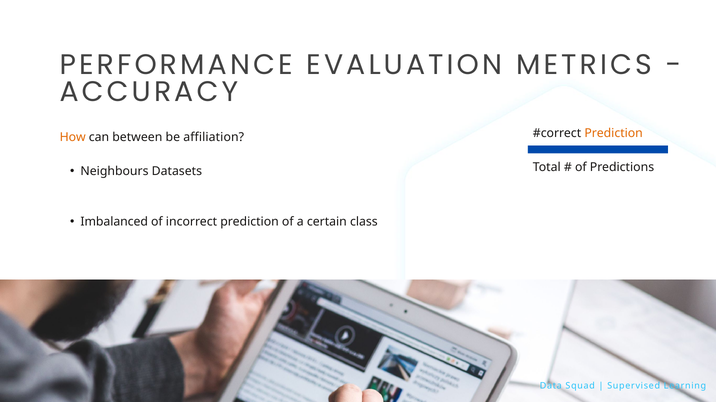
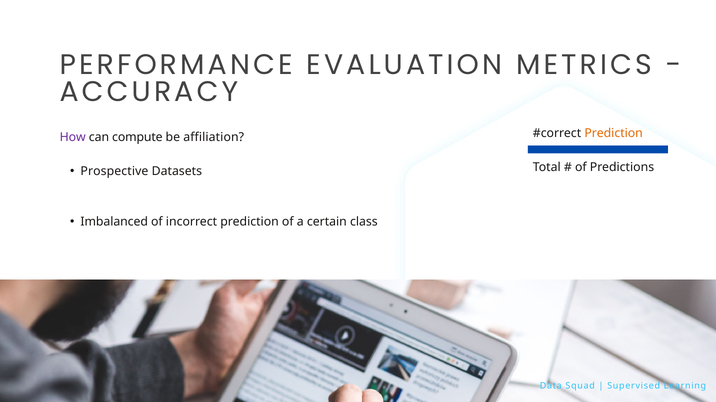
How colour: orange -> purple (73, 138)
between: between -> compute (137, 138)
Neighbours: Neighbours -> Prospective (114, 171)
